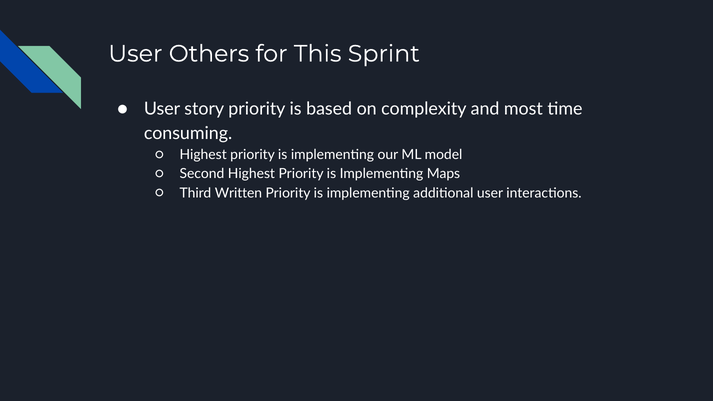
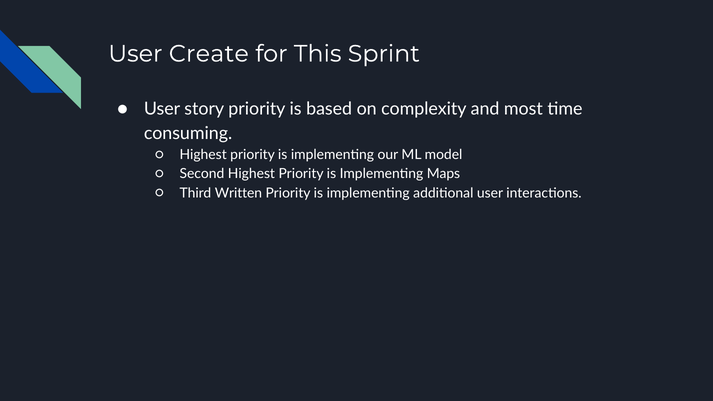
Others: Others -> Create (209, 54)
